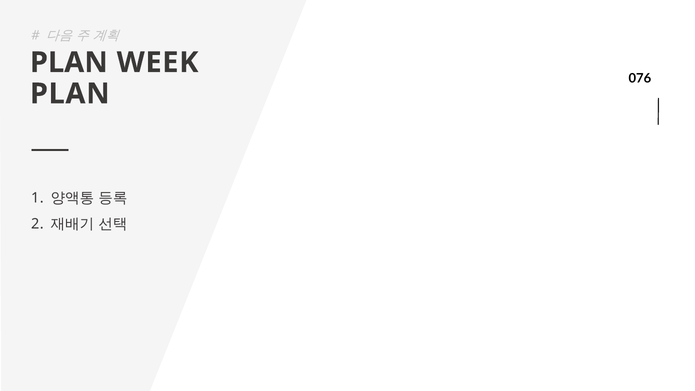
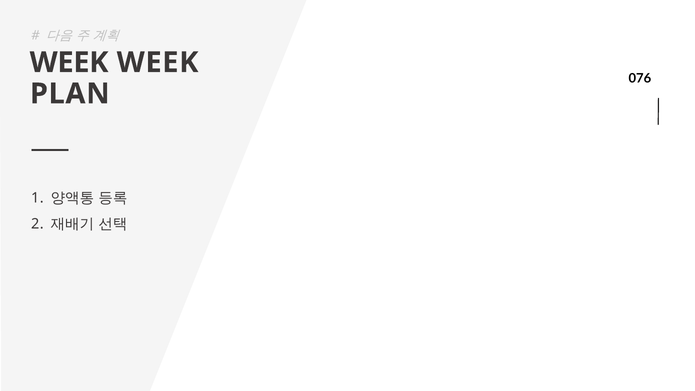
PLAN: PLAN -> WEEK (69, 62)
